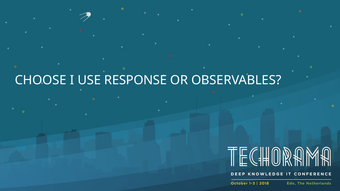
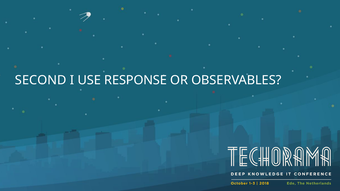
CHOOSE: CHOOSE -> SECOND (41, 80)
